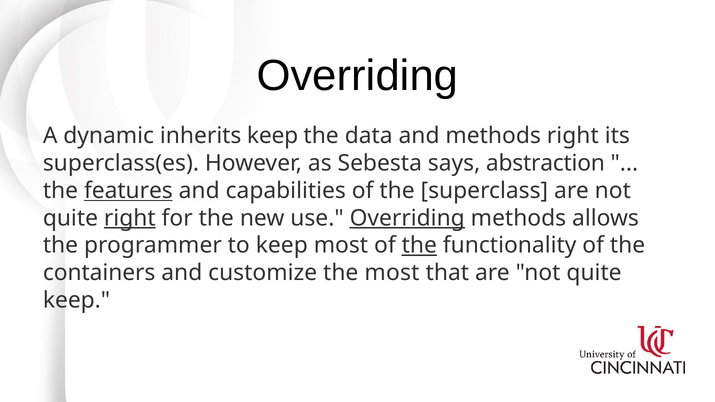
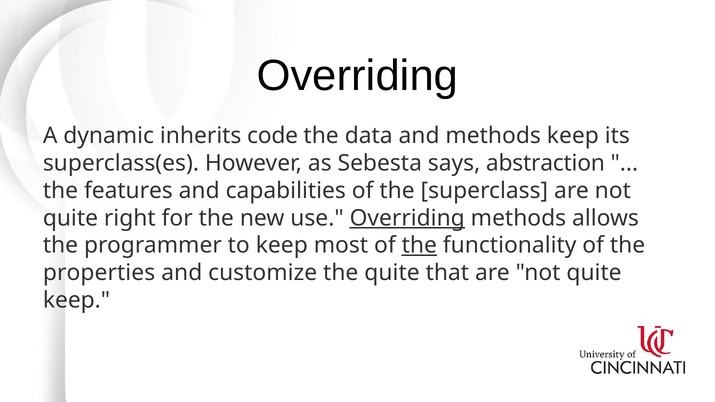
inherits keep: keep -> code (273, 136)
methods right: right -> keep (573, 136)
features underline: present -> none (128, 191)
right underline: present -> none (130, 218)
containers: containers -> properties (99, 273)
the most: most -> quite (392, 273)
